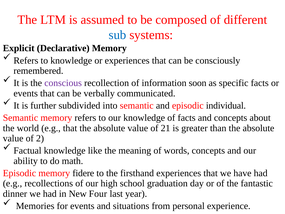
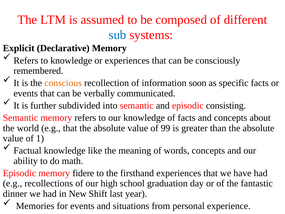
conscious colour: purple -> orange (63, 83)
individual: individual -> consisting (226, 105)
21: 21 -> 99 (165, 128)
2: 2 -> 1 (40, 138)
Four: Four -> Shift (98, 193)
